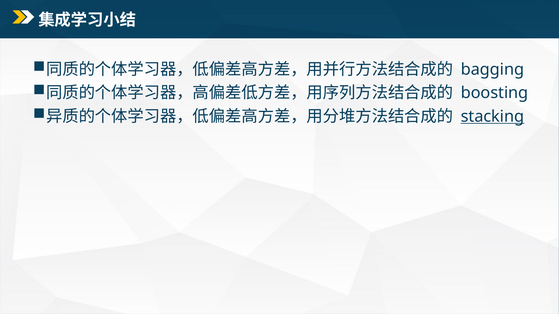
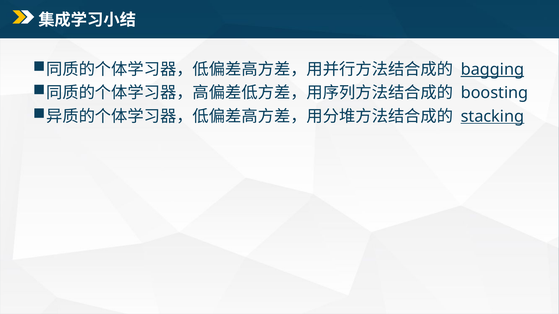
bagging underline: none -> present (492, 70)
